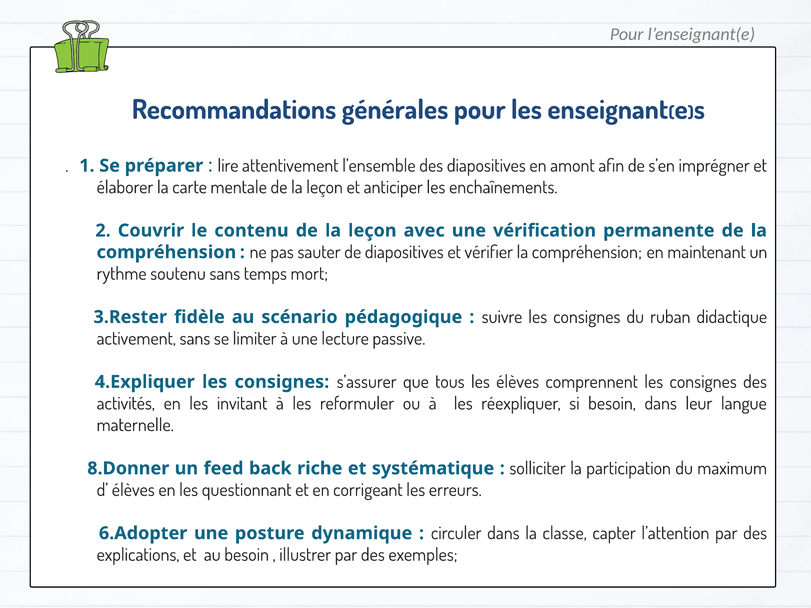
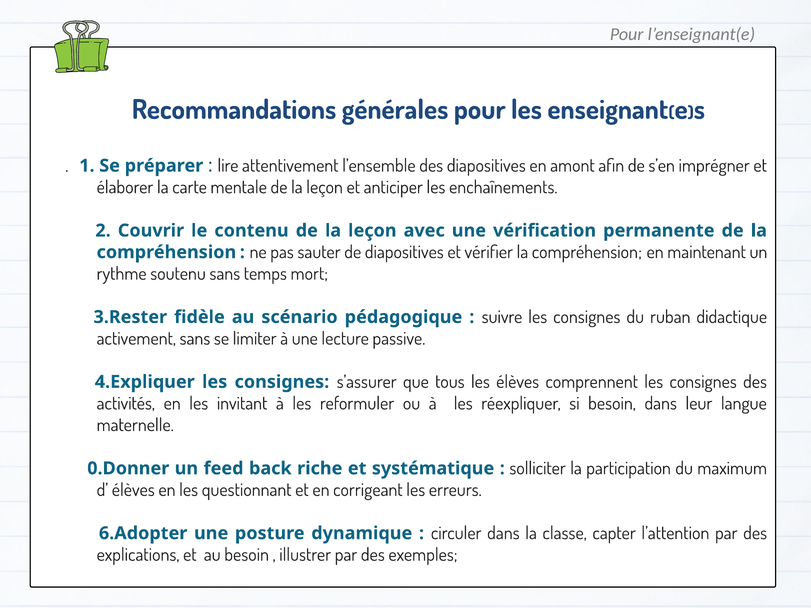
8.Donner: 8.Donner -> 0.Donner (128, 469)
